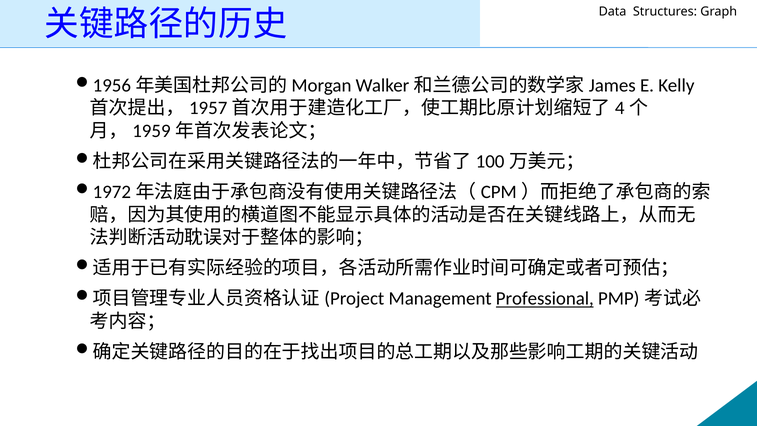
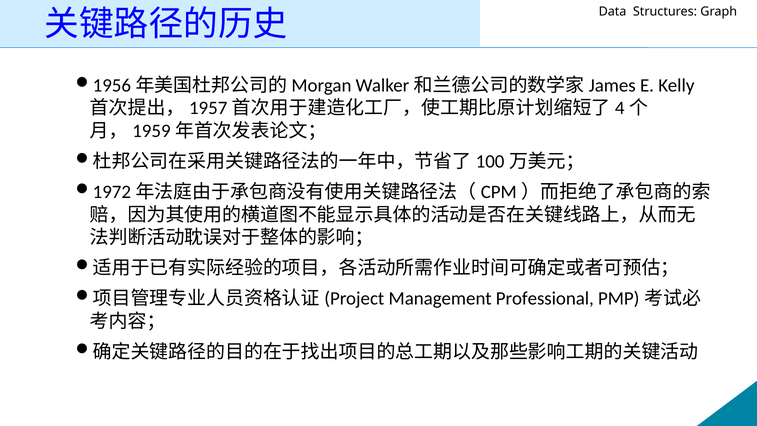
Professional underline: present -> none (545, 299)
